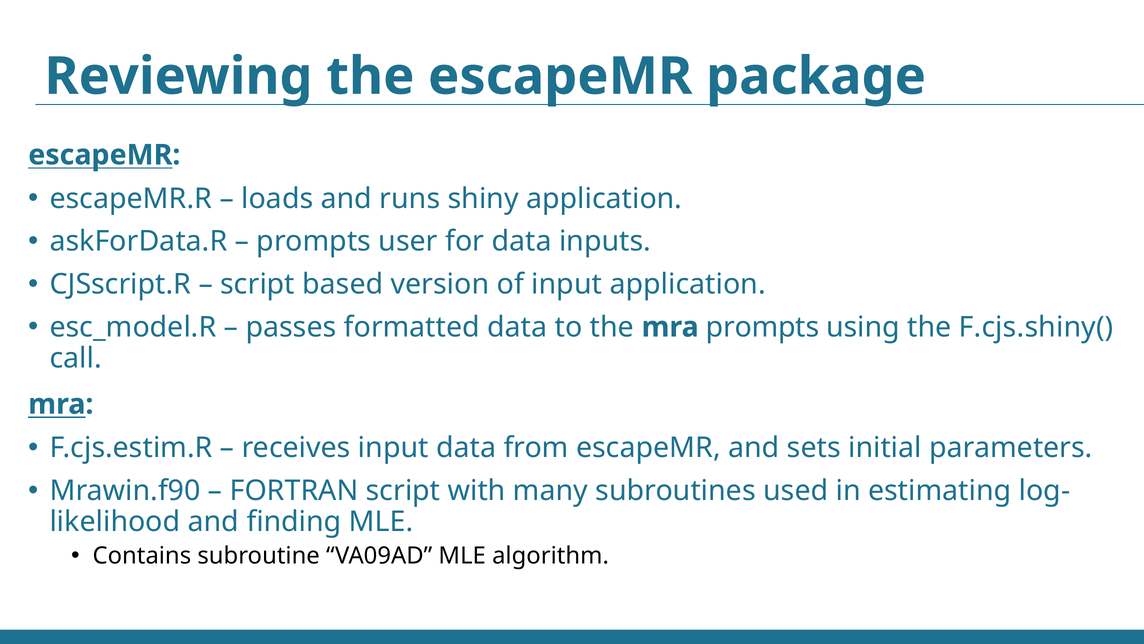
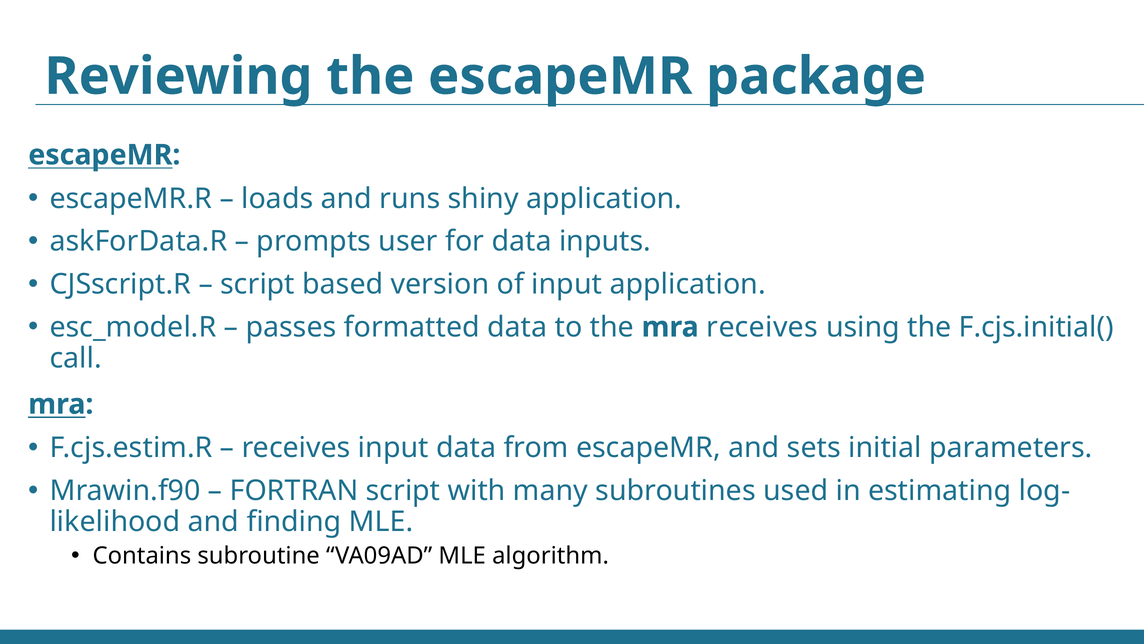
mra prompts: prompts -> receives (762, 327)
F.cjs.shiny(: F.cjs.shiny( -> F.cjs.initial( (1036, 327)
